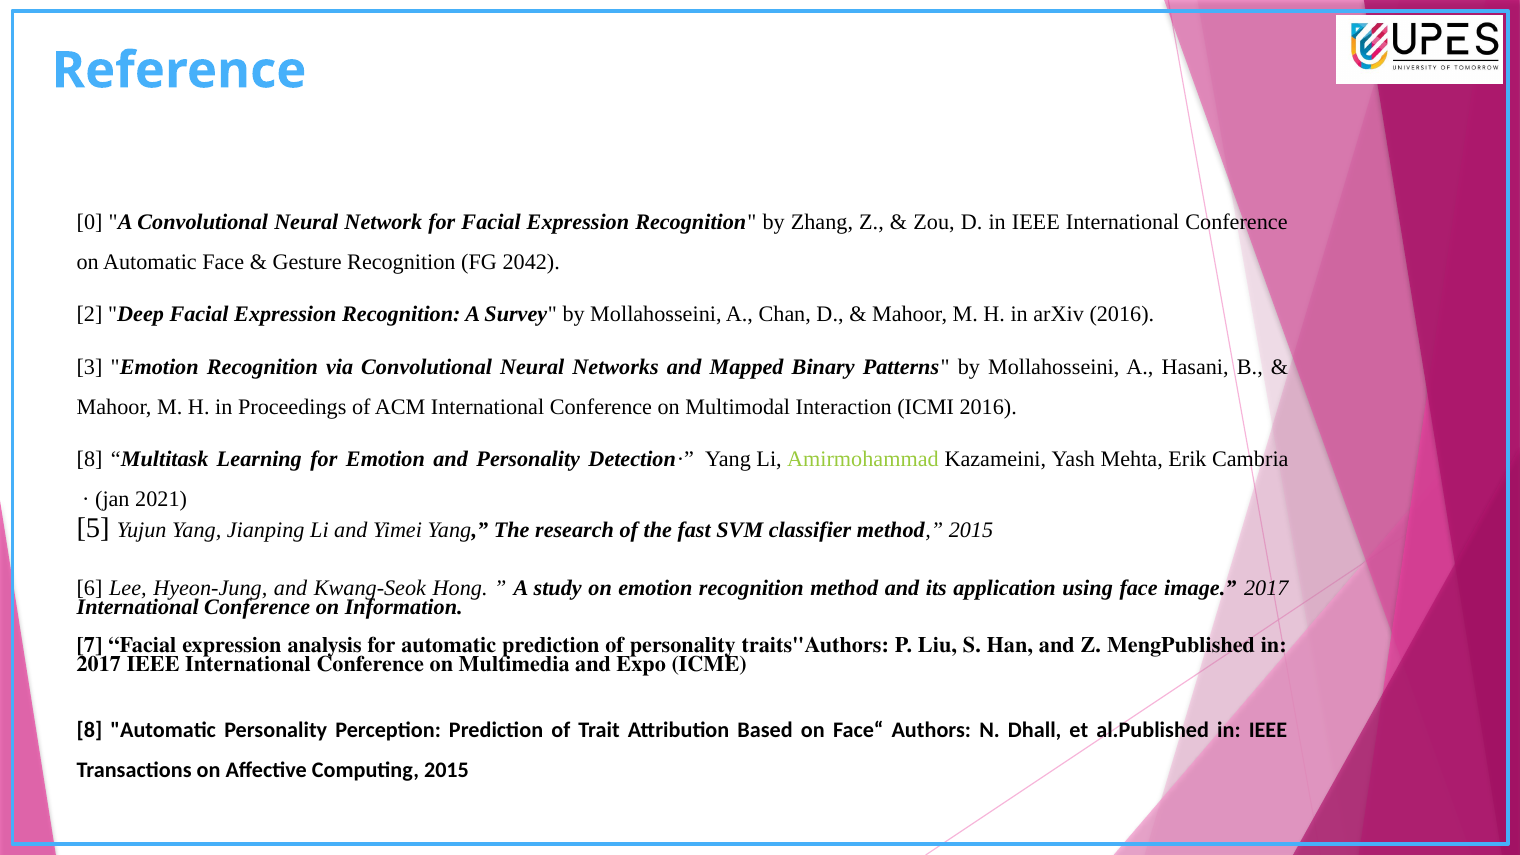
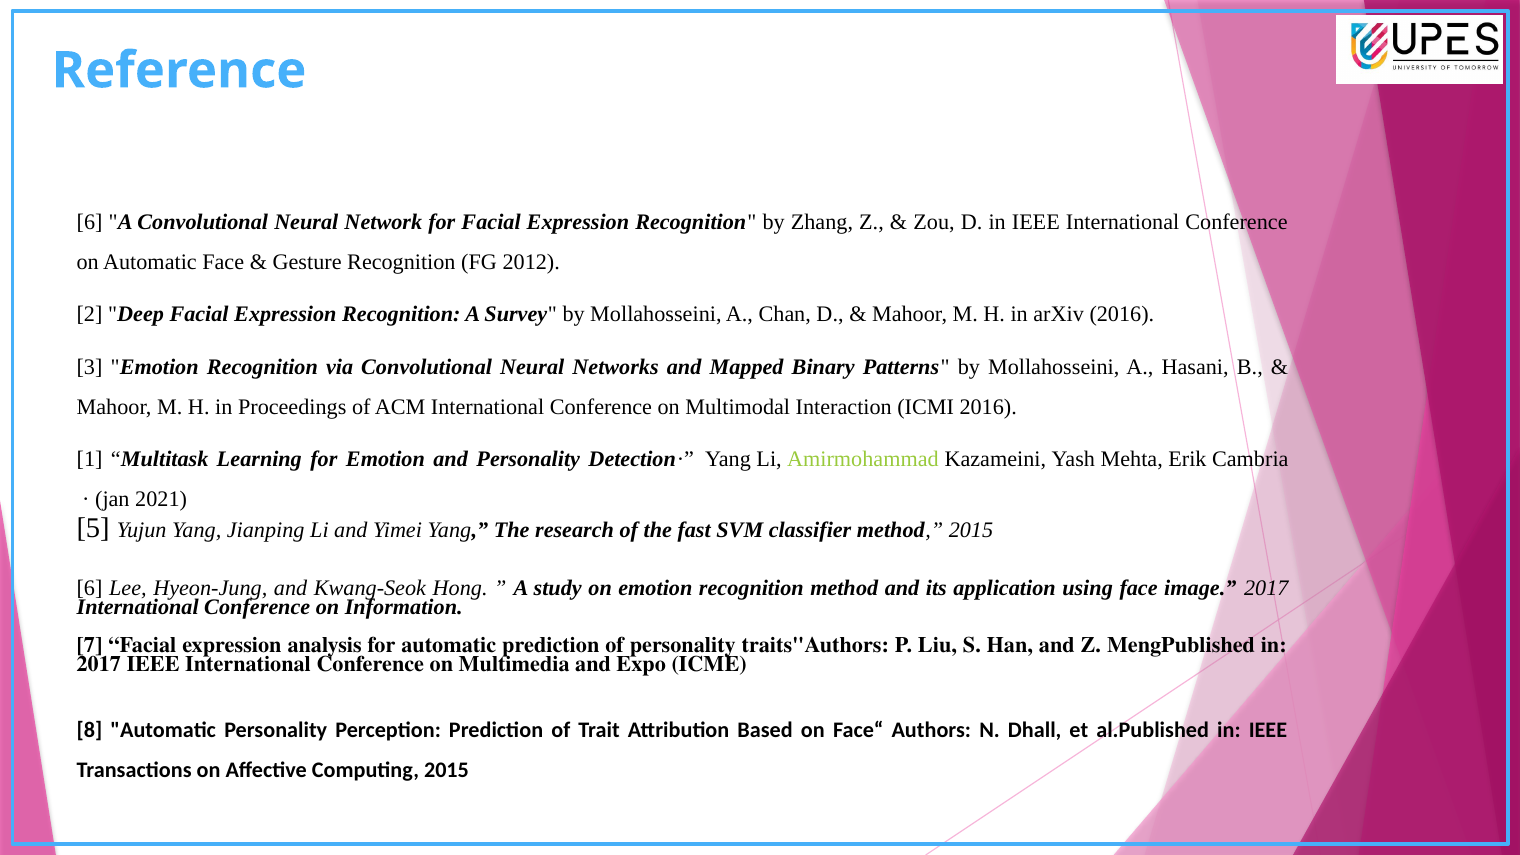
0: 0 -> 6 (90, 222)
2042: 2042 -> 2012 (531, 262)
8: 8 -> 1 (90, 460)
